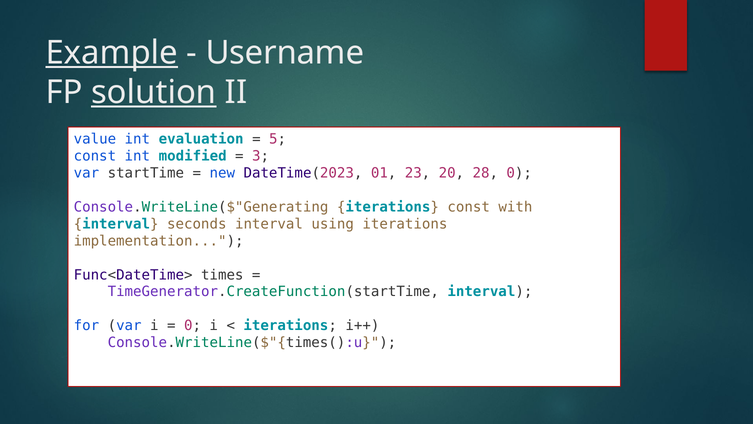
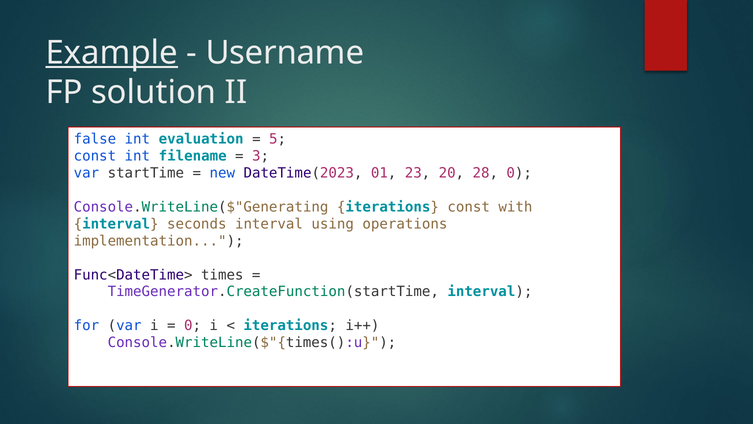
solution underline: present -> none (154, 92)
value: value -> false (95, 139)
modified: modified -> filename (193, 156)
using iterations: iterations -> operations (405, 224)
